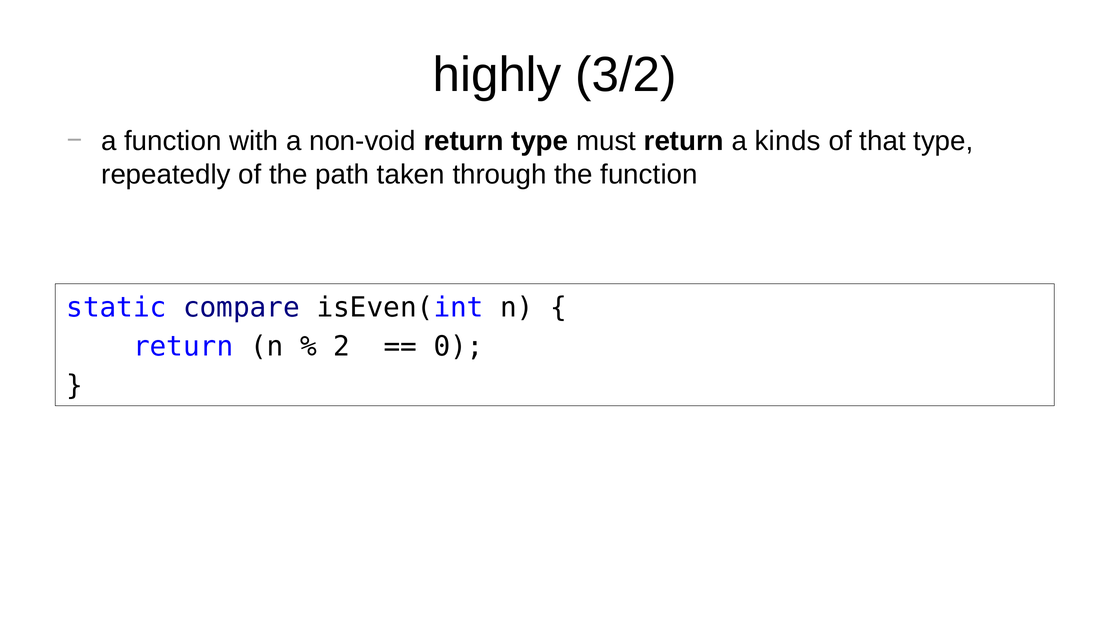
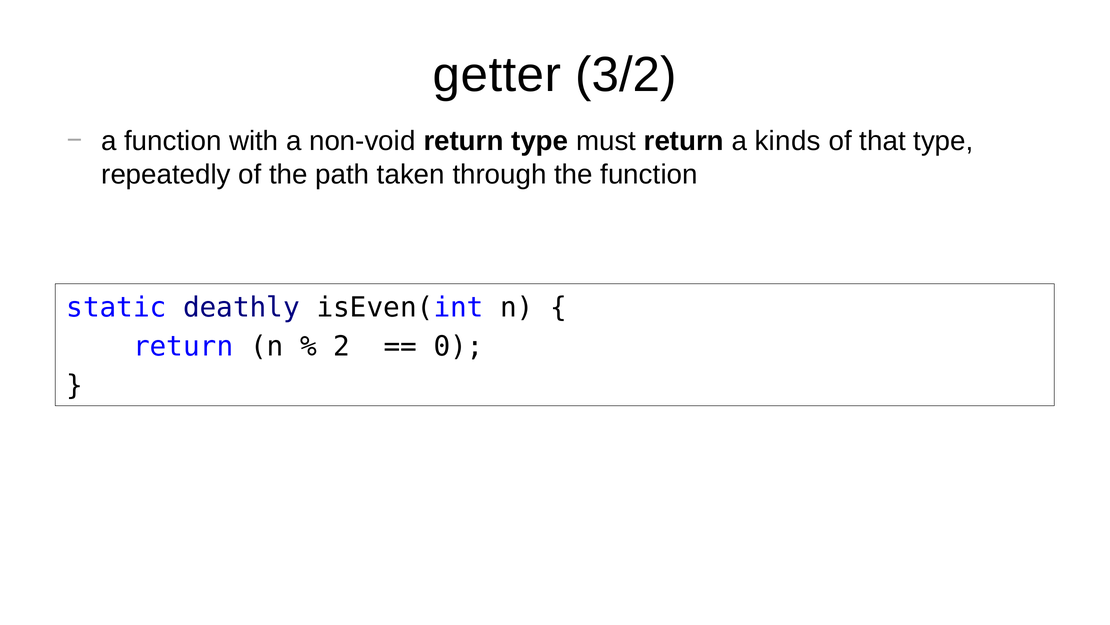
highly: highly -> getter (497, 75)
compare: compare -> deathly (241, 307)
